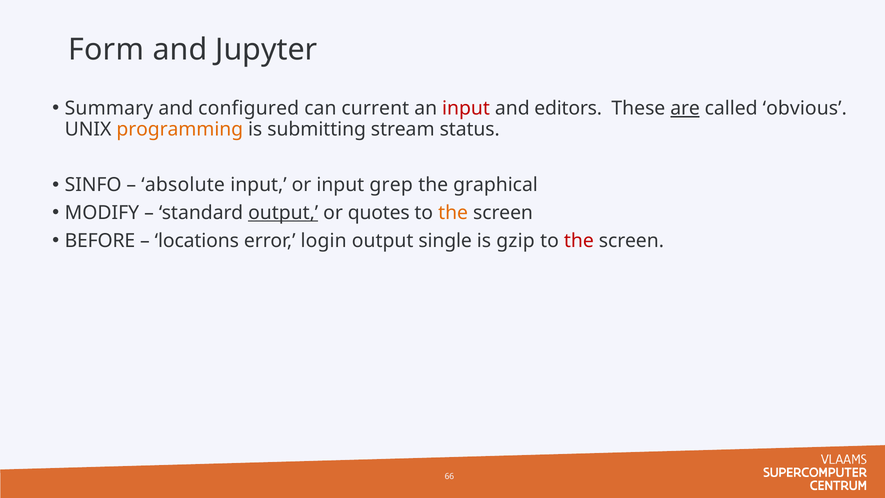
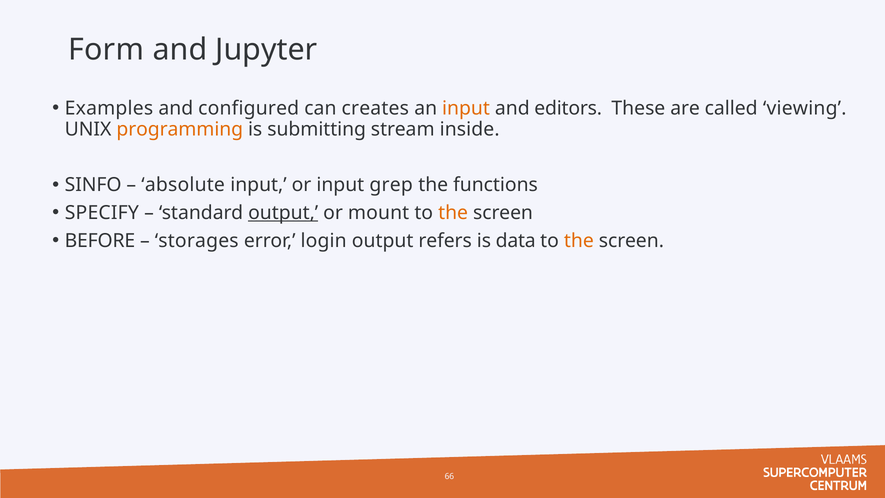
Summary: Summary -> Examples (109, 108)
current: current -> creates (375, 108)
input colour: red -> orange (466, 108)
are underline: present -> none (685, 108)
obvious: obvious -> viewing (805, 108)
status: status -> inside (470, 129)
graphical: graphical -> functions (496, 185)
MODIFY: MODIFY -> SPECIFY (102, 213)
quotes: quotes -> mount (379, 213)
locations: locations -> storages (197, 241)
single: single -> refers (445, 241)
gzip: gzip -> data (516, 241)
the colour: red -> orange (579, 241)
